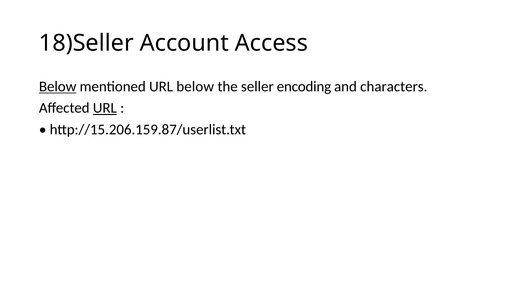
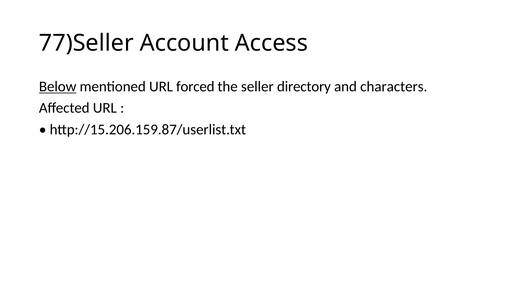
18)Seller: 18)Seller -> 77)Seller (86, 43)
URL below: below -> forced (195, 86)
encoding: encoding -> directory (304, 86)
URL underline: present -> none (105, 108)
